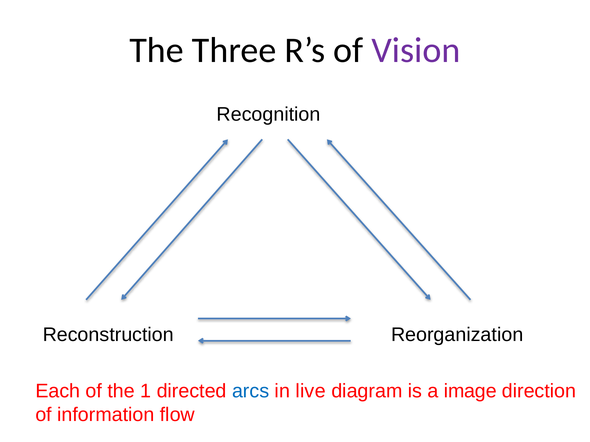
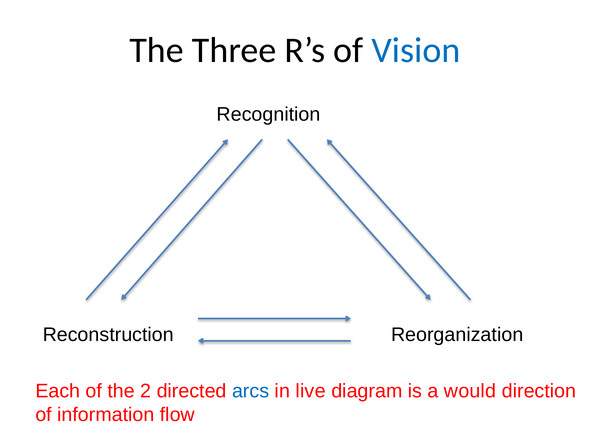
Vision colour: purple -> blue (416, 50)
1: 1 -> 2 (146, 392)
image: image -> would (470, 392)
